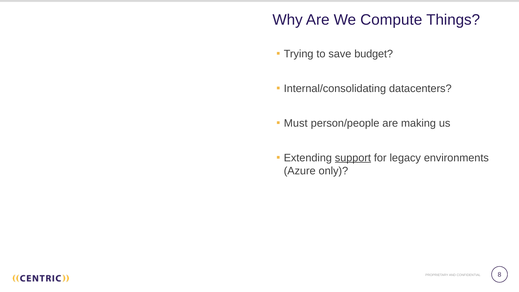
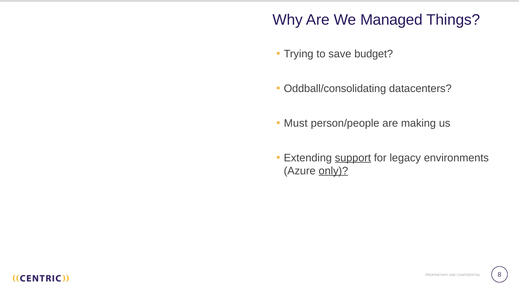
Compute: Compute -> Managed (391, 20)
Internal/consolidating: Internal/consolidating -> Oddball/consolidating (335, 89)
only underline: none -> present (333, 171)
